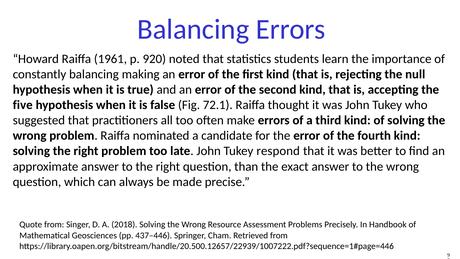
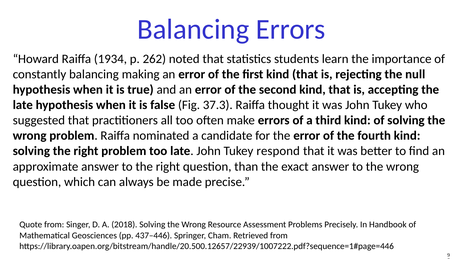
1961: 1961 -> 1934 (110, 59)
920: 920 -> 262 (154, 59)
five: five -> late (23, 105)
72.1: 72.1 -> 37.3 (218, 105)
